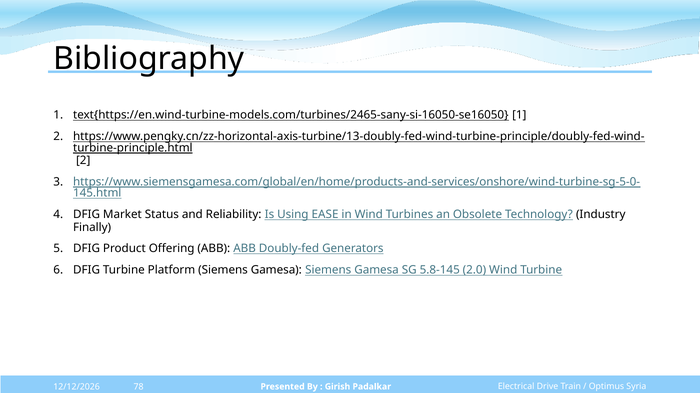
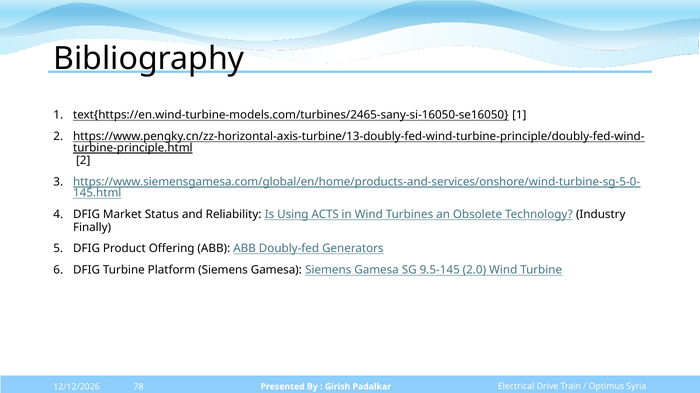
EASE: EASE -> ACTS (325, 215)
5.8-145: 5.8-145 -> 9.5-145 (440, 271)
